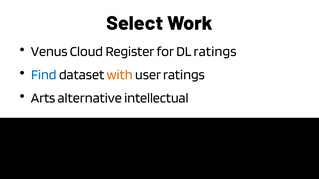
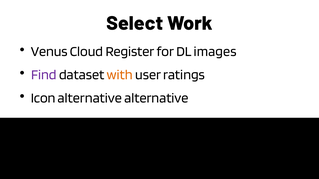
DL ratings: ratings -> images (215, 51)
Find colour: blue -> purple (44, 75)
Arts: Arts -> Icon (43, 98)
alternative intellectual: intellectual -> alternative (156, 98)
